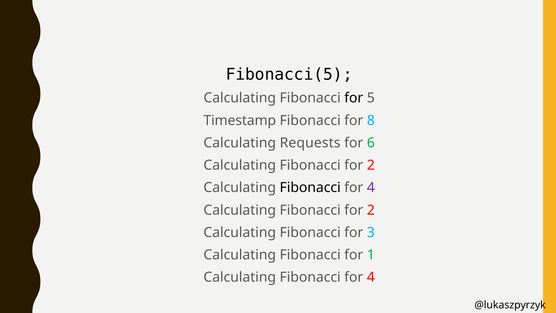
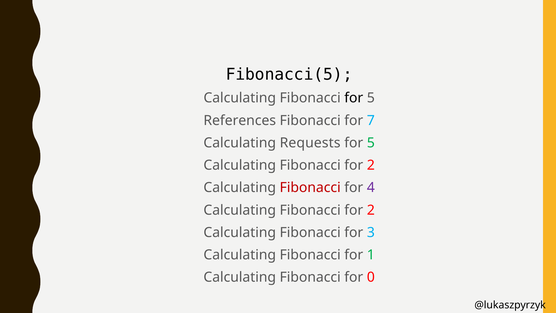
Timestamp: Timestamp -> References (240, 120)
8: 8 -> 7 (371, 120)
6: 6 -> 5 (371, 143)
Fibonacci colour: black -> red (310, 188)
4: 4 -> 0 (371, 277)
